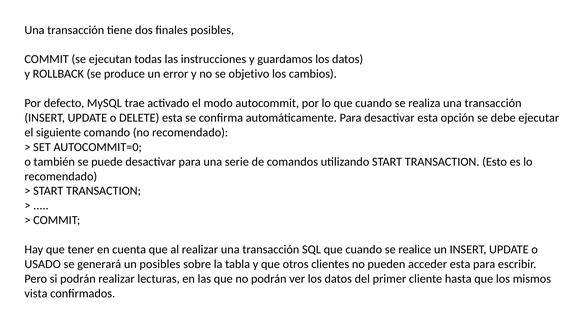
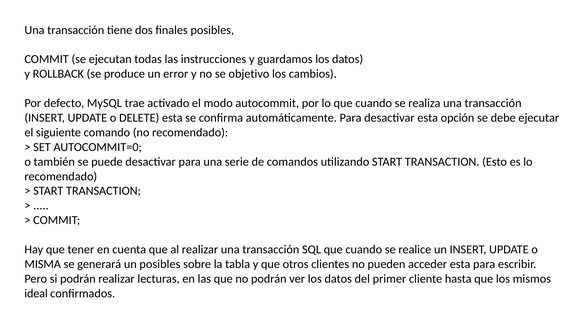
USADO: USADO -> MISMA (43, 264)
vista: vista -> ideal (36, 293)
